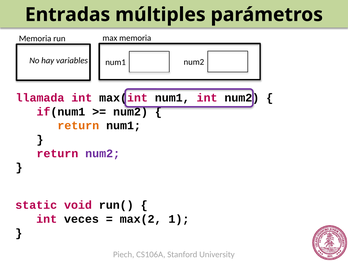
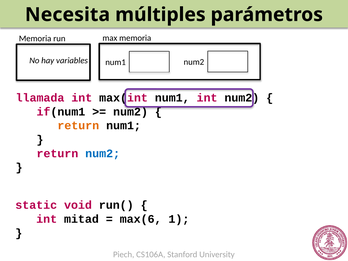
Entradas: Entradas -> Necesita (67, 15)
num2 colour: purple -> blue (103, 153)
veces: veces -> mitad (81, 219)
max(2: max(2 -> max(6 (141, 219)
